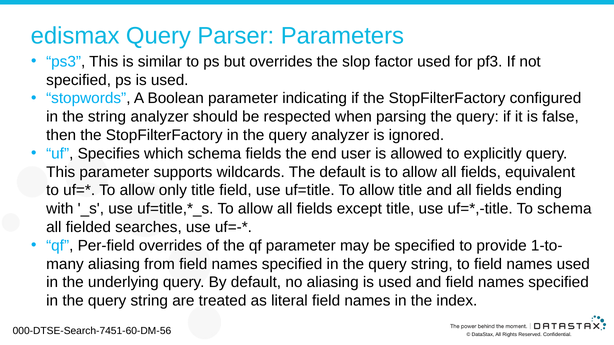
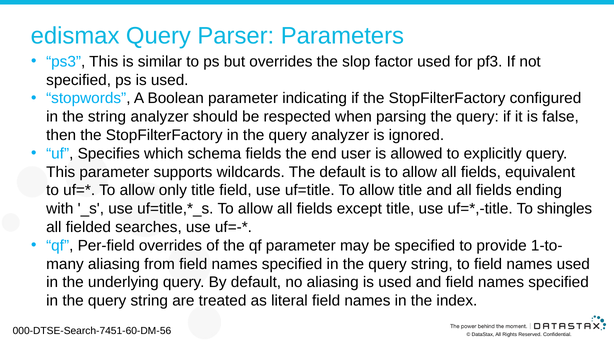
To schema: schema -> shingles (565, 209)
